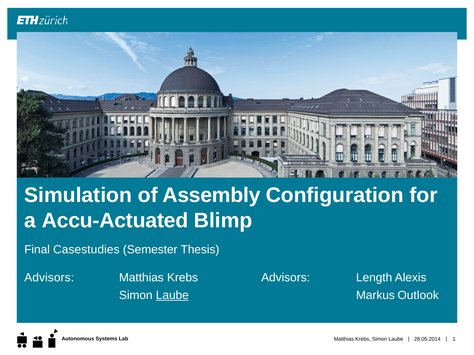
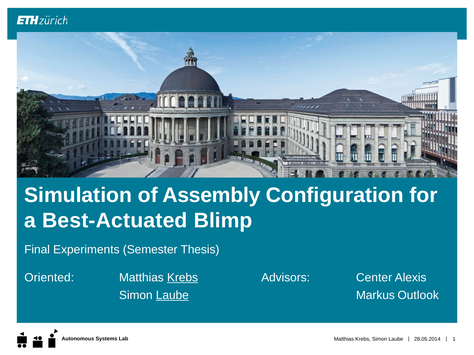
Accu-Actuated: Accu-Actuated -> Best-Actuated (115, 221)
Casestudies: Casestudies -> Experiments (86, 250)
Advisors: Advisors -> Oriented (49, 278)
Krebs underline: none -> present (183, 278)
Length: Length -> Center (374, 278)
